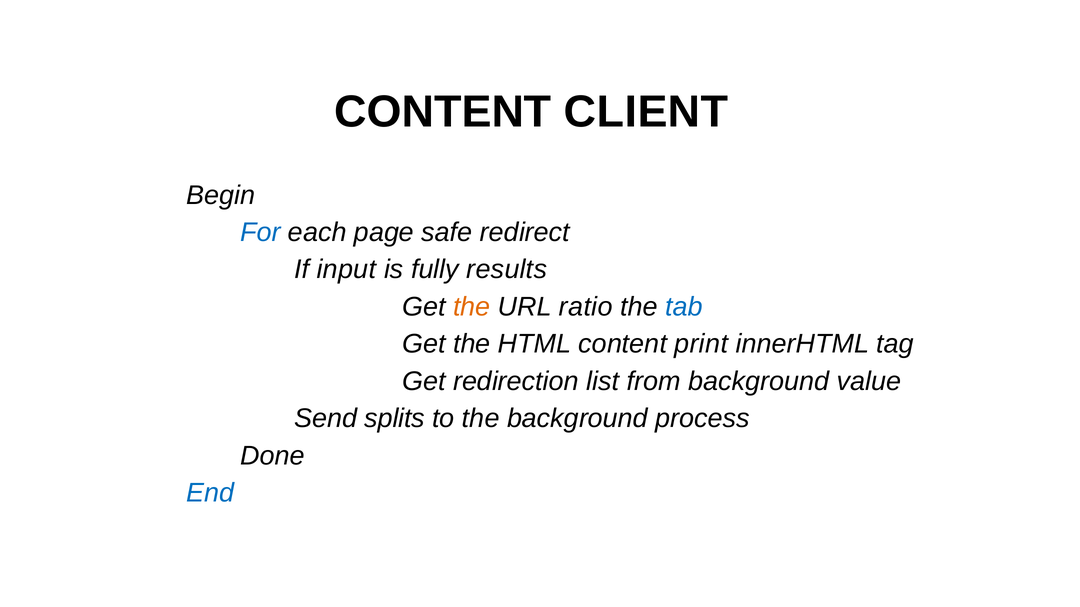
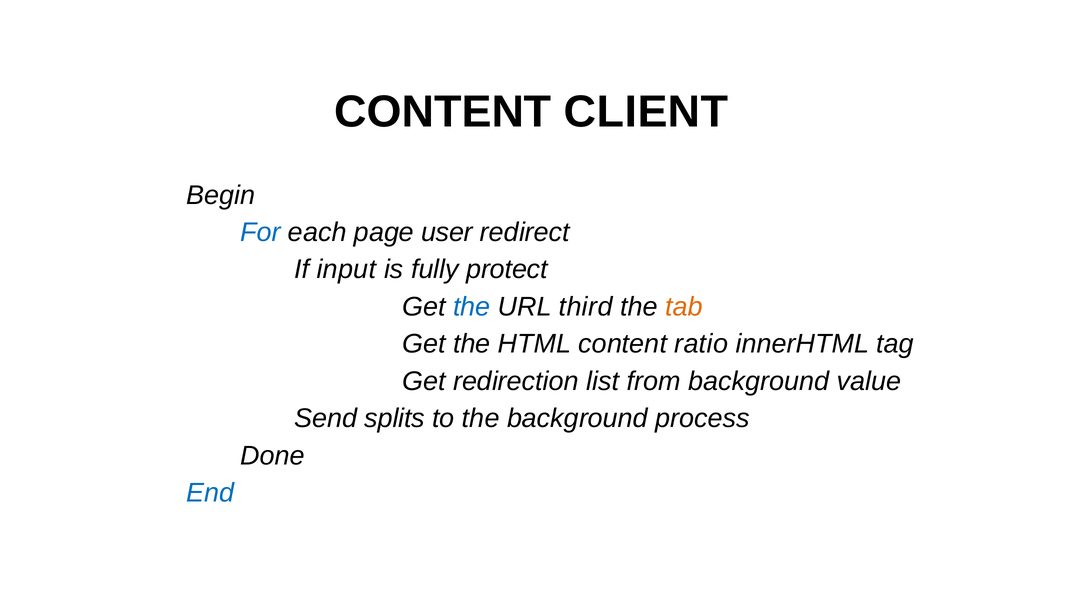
safe: safe -> user (447, 233)
results: results -> protect (507, 270)
the colour: orange -> blue (472, 307)
ratio: ratio -> third (586, 307)
tab colour: blue -> orange (684, 307)
print: print -> ratio (701, 344)
